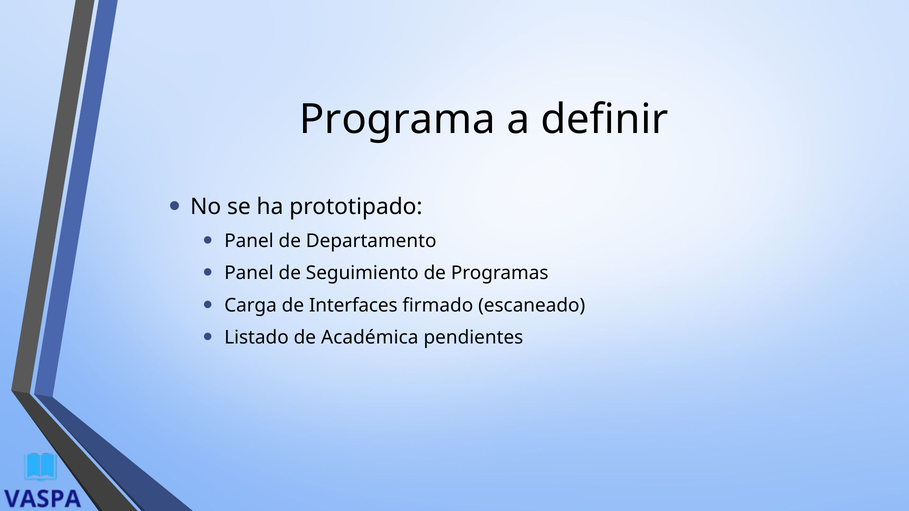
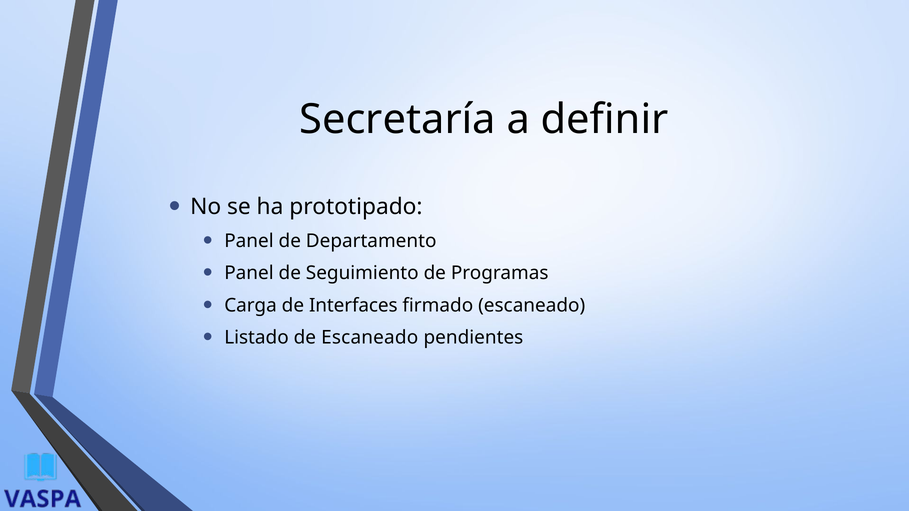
Programa: Programa -> Secretaría (397, 119)
de Académica: Académica -> Escaneado (370, 338)
